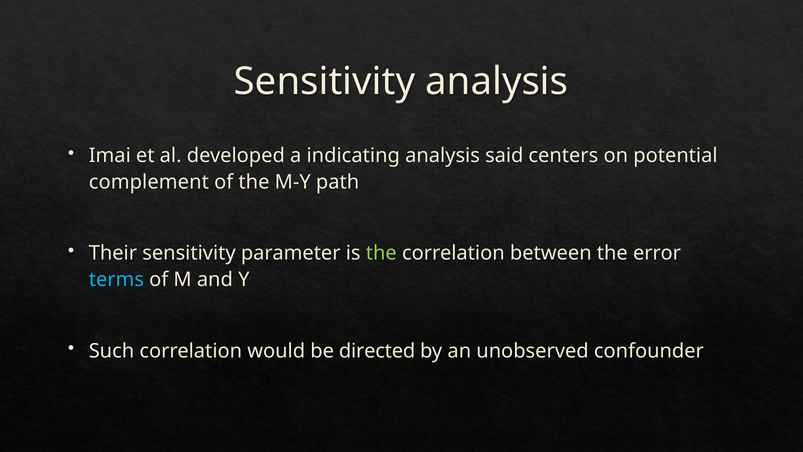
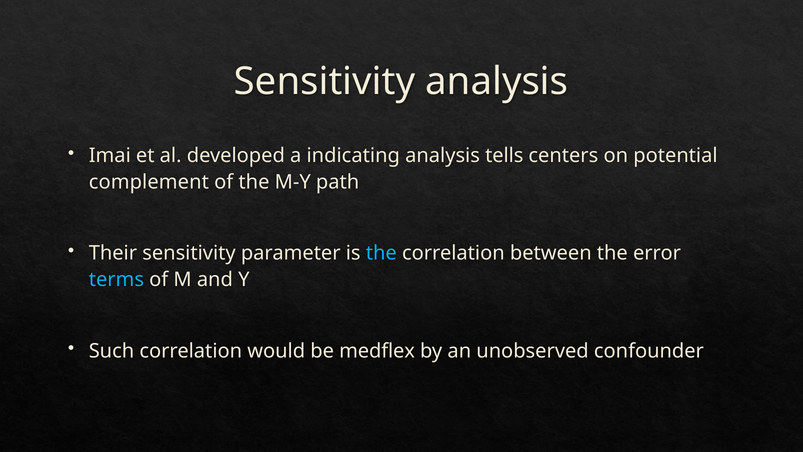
said: said -> tells (504, 156)
the colour: light green -> light blue (381, 253)
directed: directed -> medflex (377, 351)
